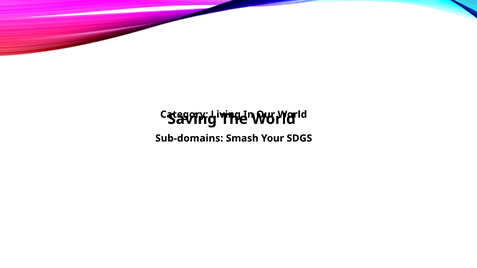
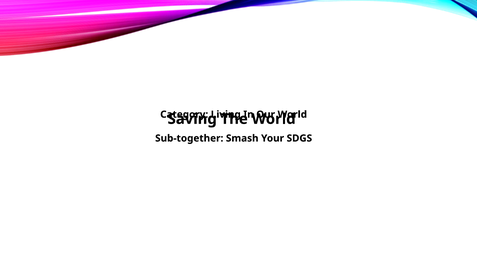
Sub-domains: Sub-domains -> Sub-together (189, 138)
